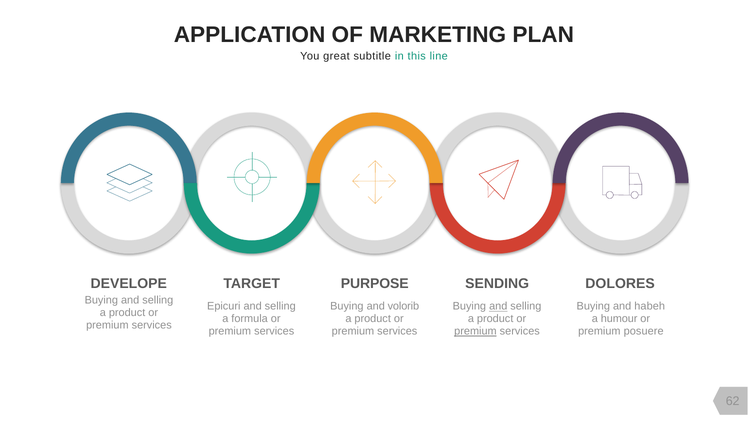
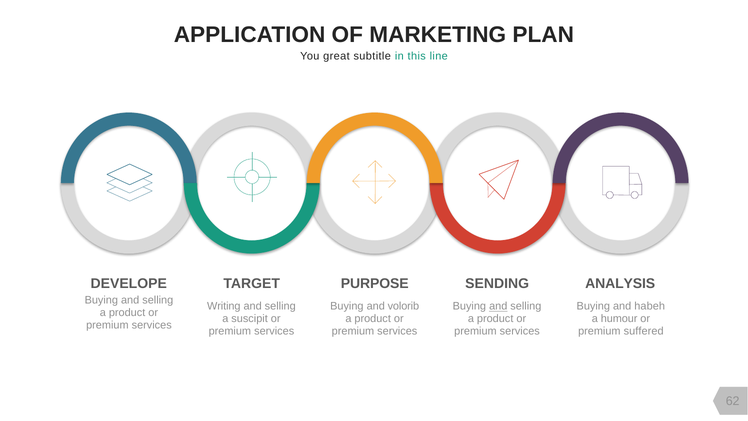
DOLORES: DOLORES -> ANALYSIS (620, 284)
Epicuri: Epicuri -> Writing (224, 306)
formula: formula -> suscipit (250, 319)
premium underline: present -> none (475, 331)
posuere: posuere -> suffered (644, 331)
